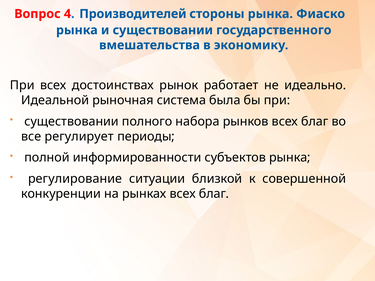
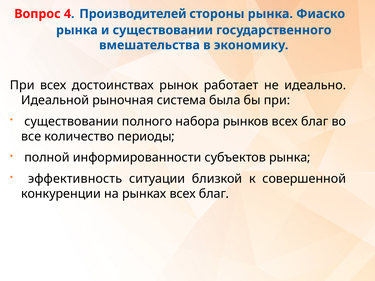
регулирует: регулирует -> количество (79, 136)
регулирование: регулирование -> эффективность (75, 179)
